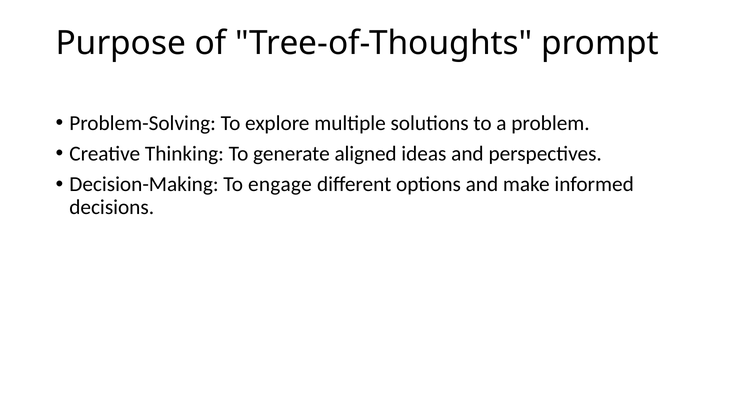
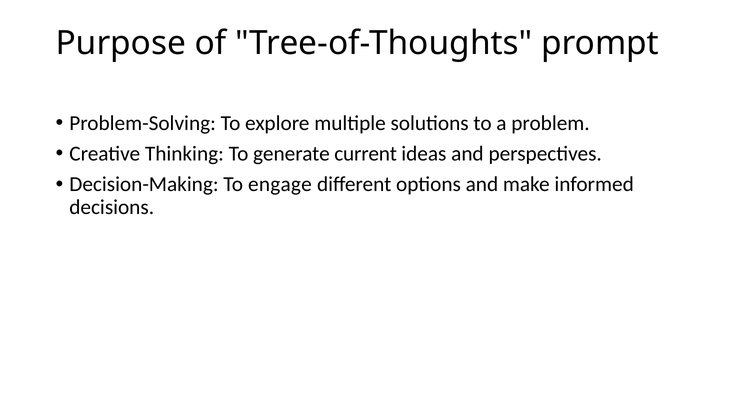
aligned: aligned -> current (366, 154)
